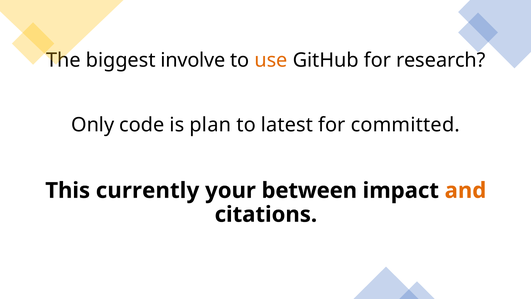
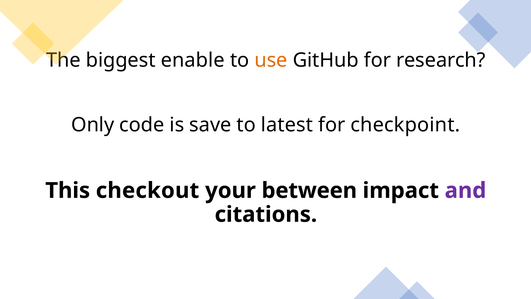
involve: involve -> enable (193, 60)
plan: plan -> save (210, 125)
committed: committed -> checkpoint (405, 125)
currently: currently -> checkout (148, 190)
and colour: orange -> purple (465, 190)
